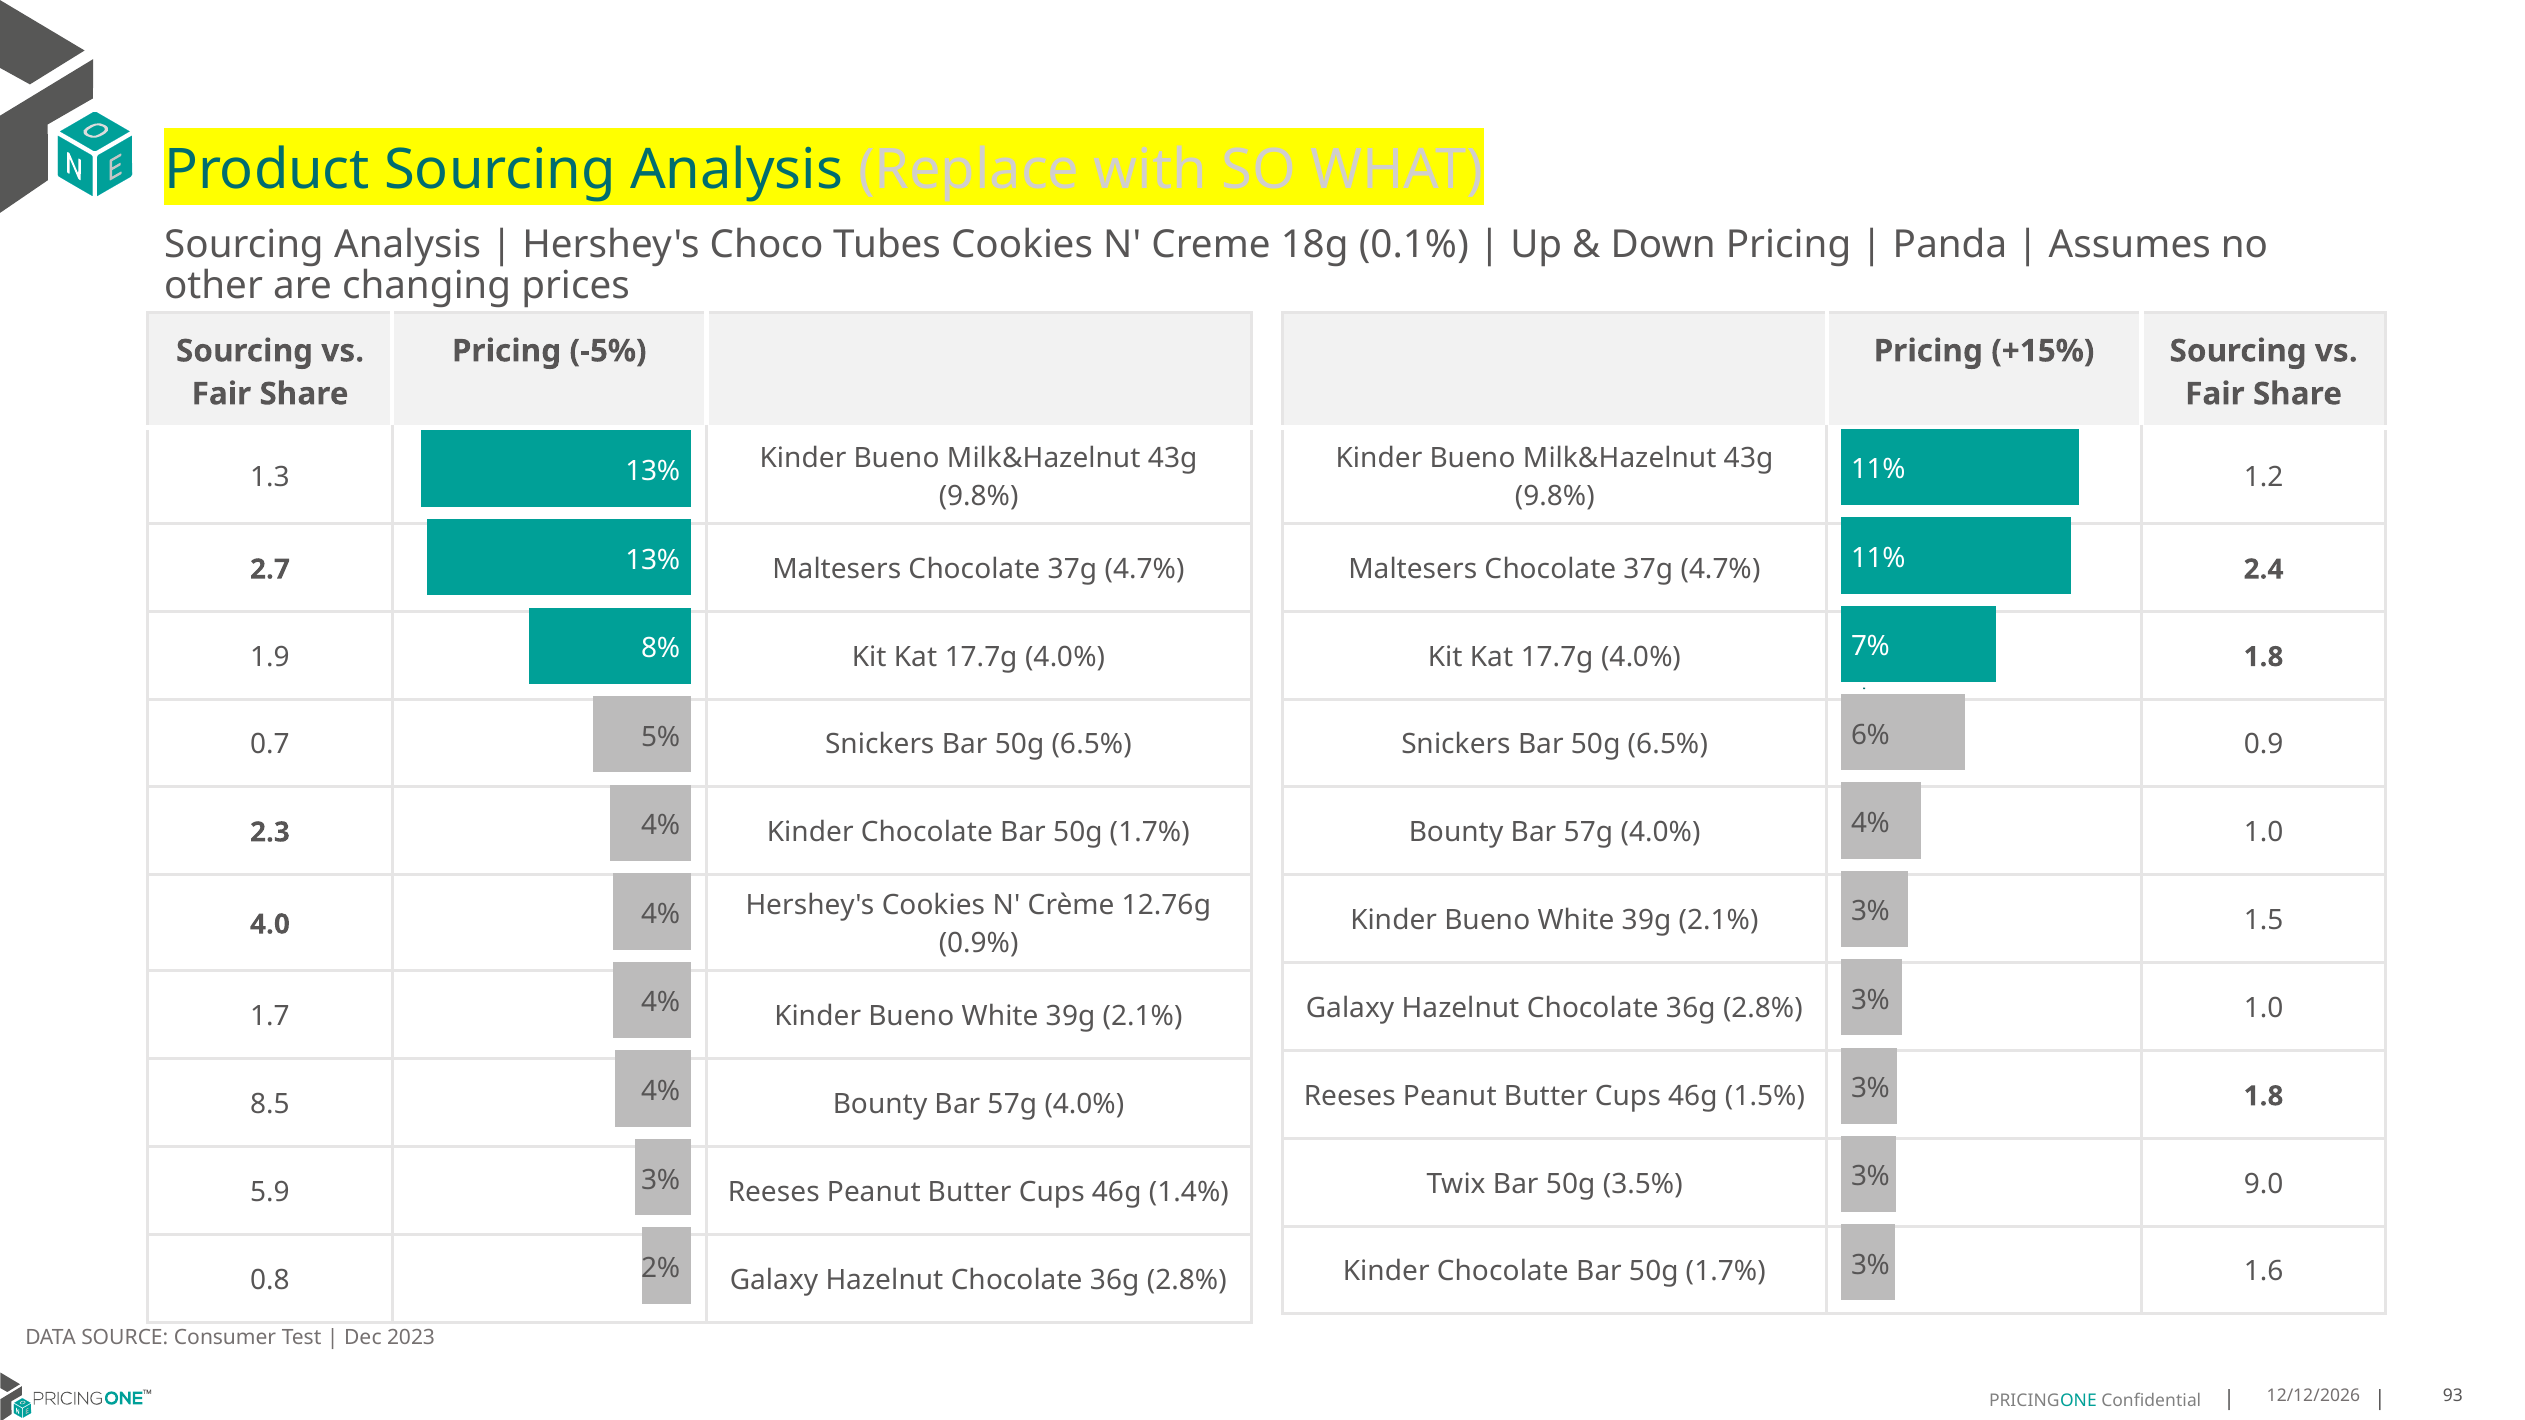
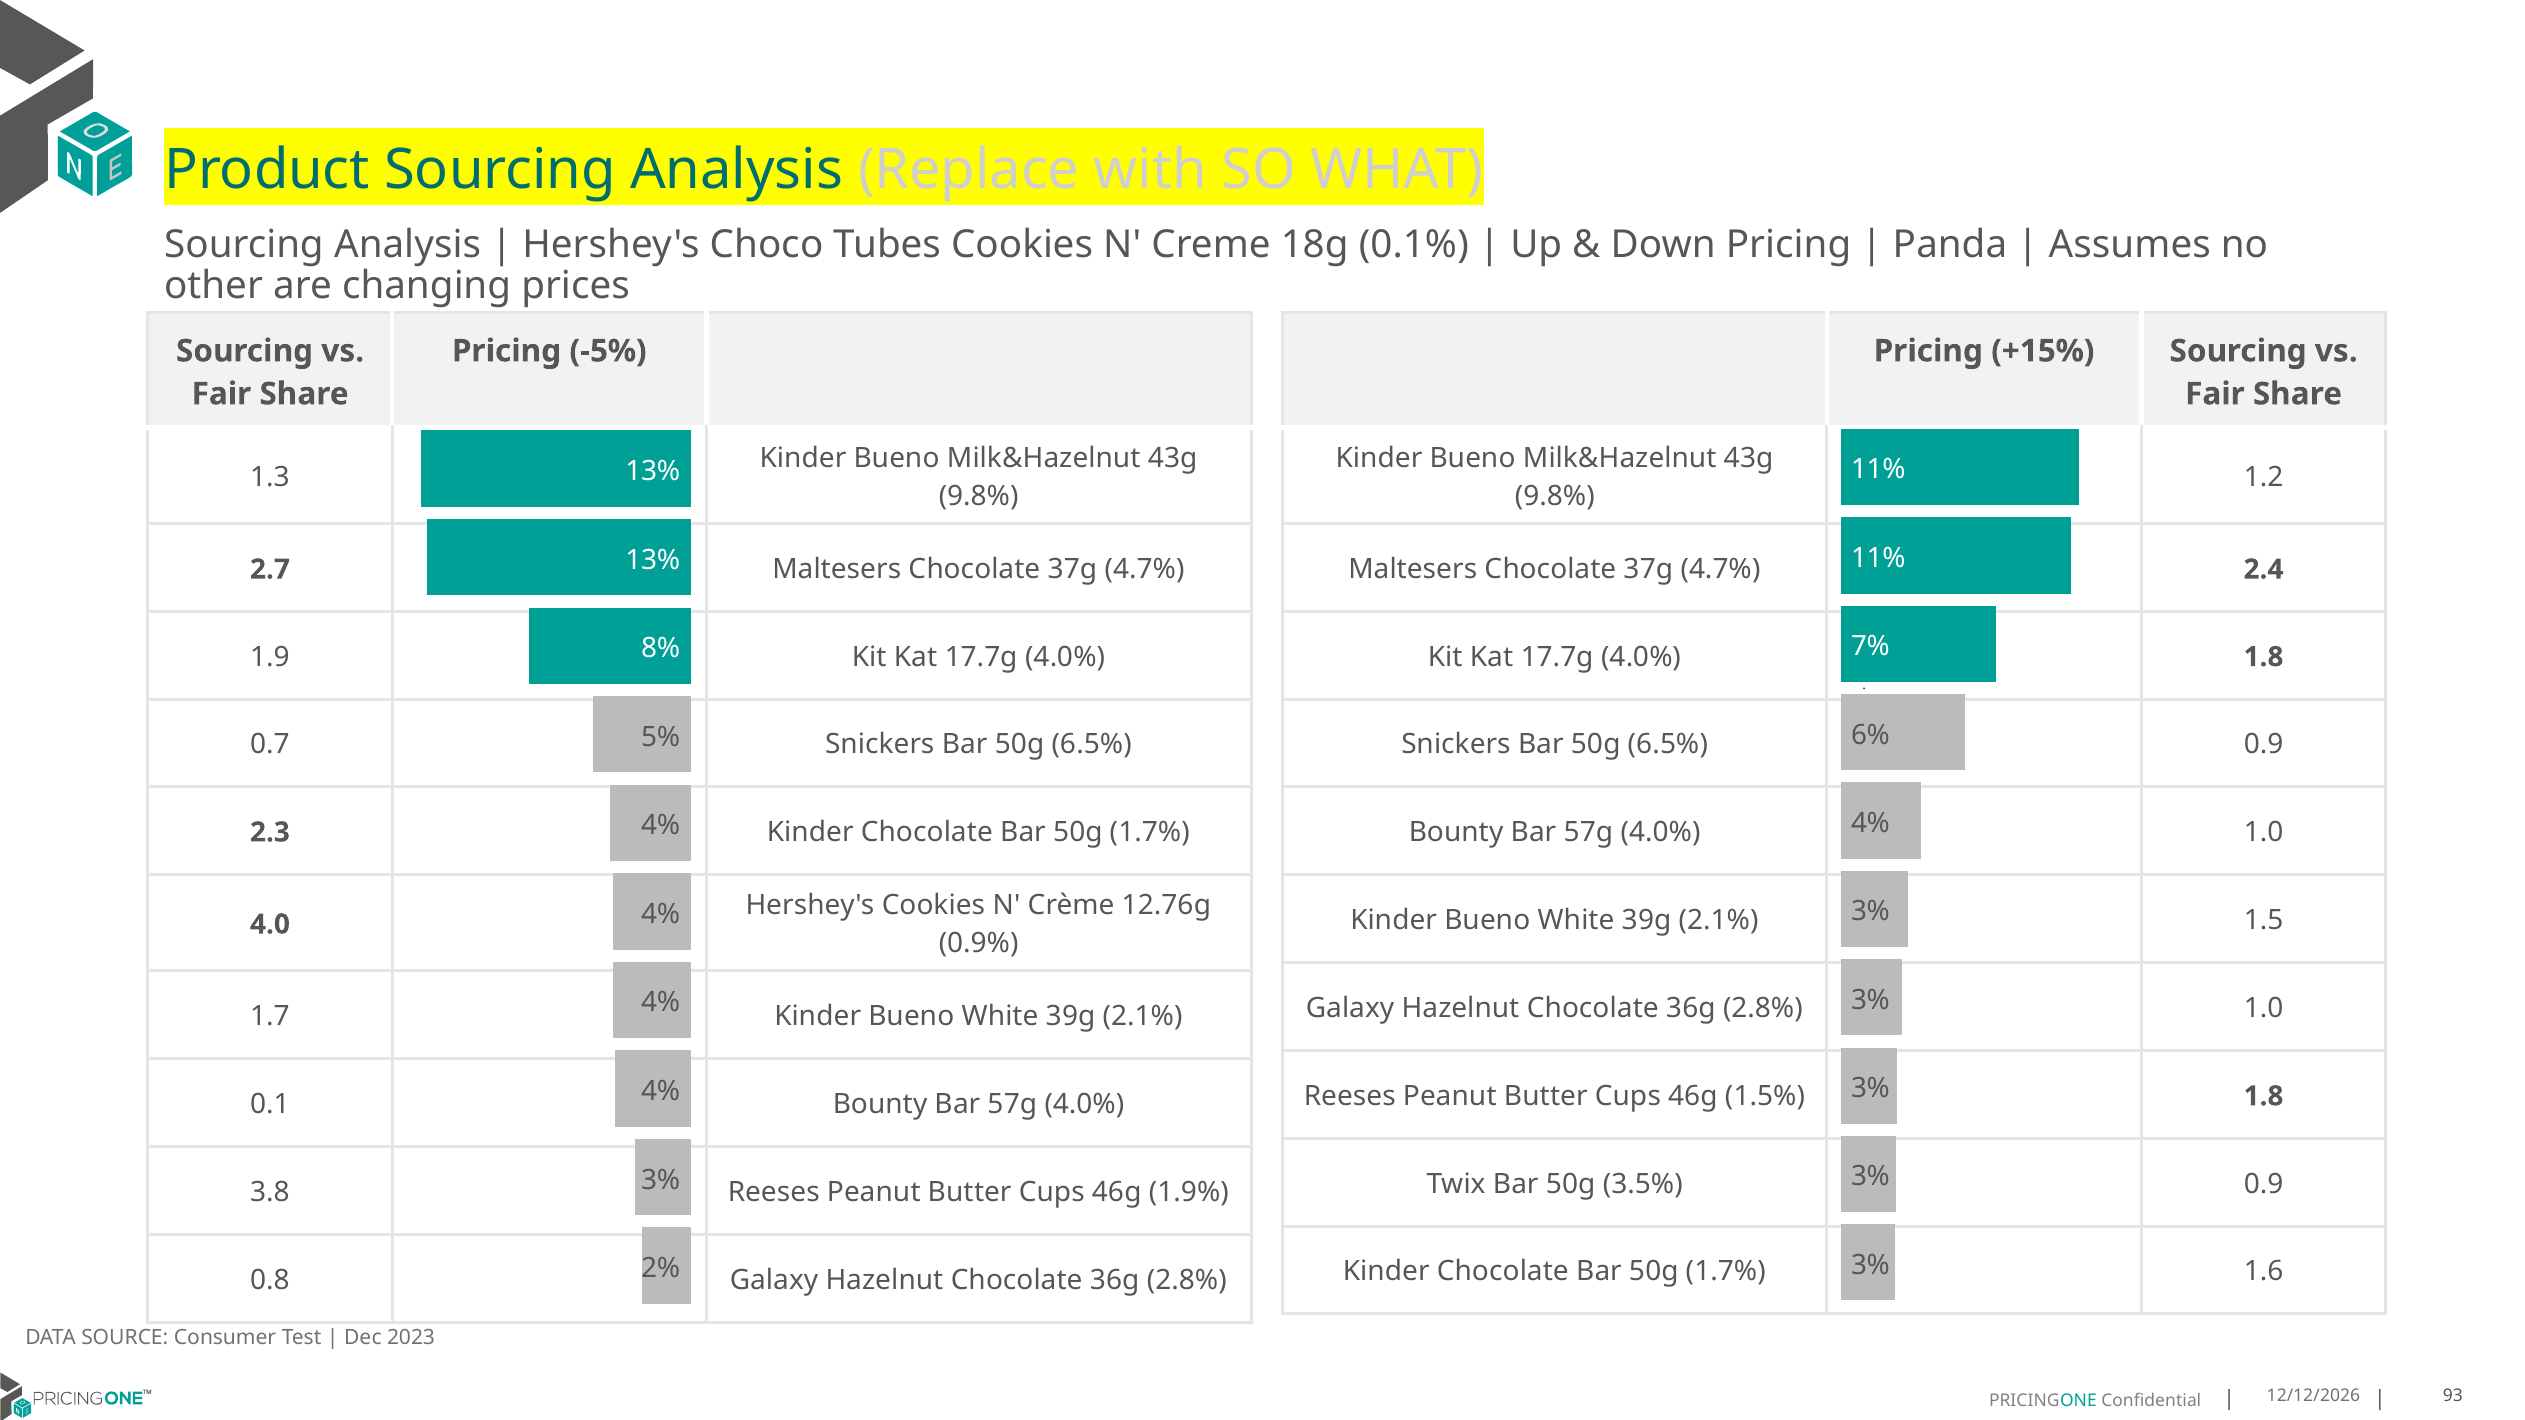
8.5: 8.5 -> 0.1 (270, 1104)
3.5% 9.0: 9.0 -> 0.9 (2264, 1184)
5.9: 5.9 -> 3.8 (270, 1192)
1.4%: 1.4% -> 1.9% (1189, 1192)
